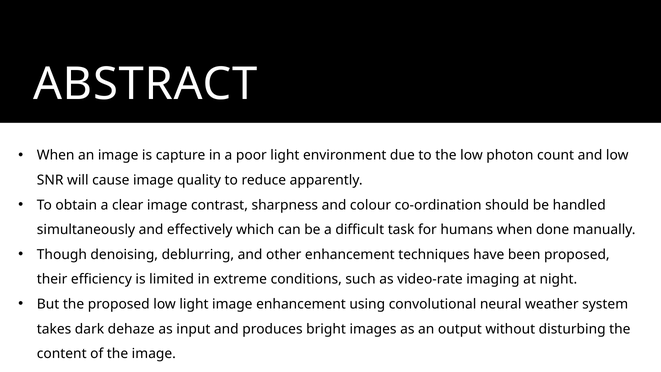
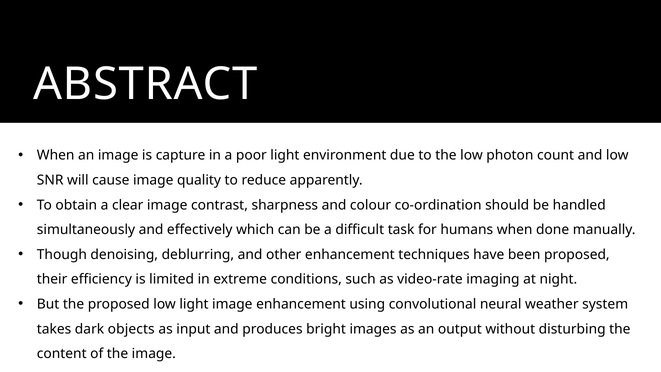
dehaze: dehaze -> objects (131, 329)
